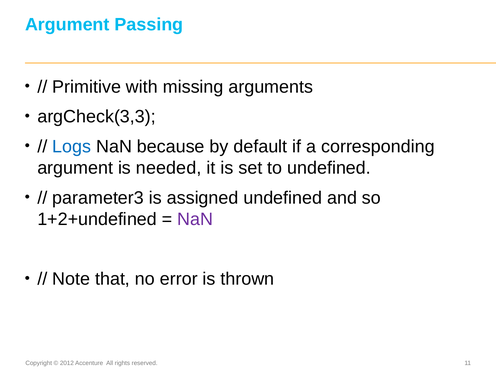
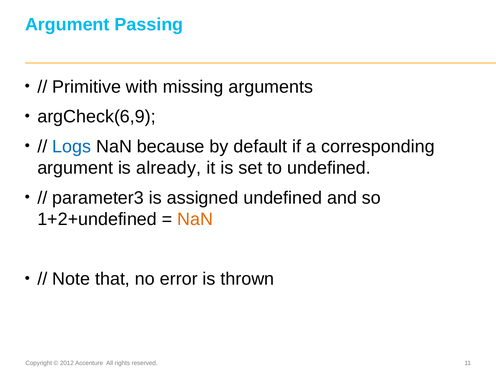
argCheck(3,3: argCheck(3,3 -> argCheck(6,9 (97, 117)
needed: needed -> already (169, 168)
NaN colour: purple -> orange (195, 219)
